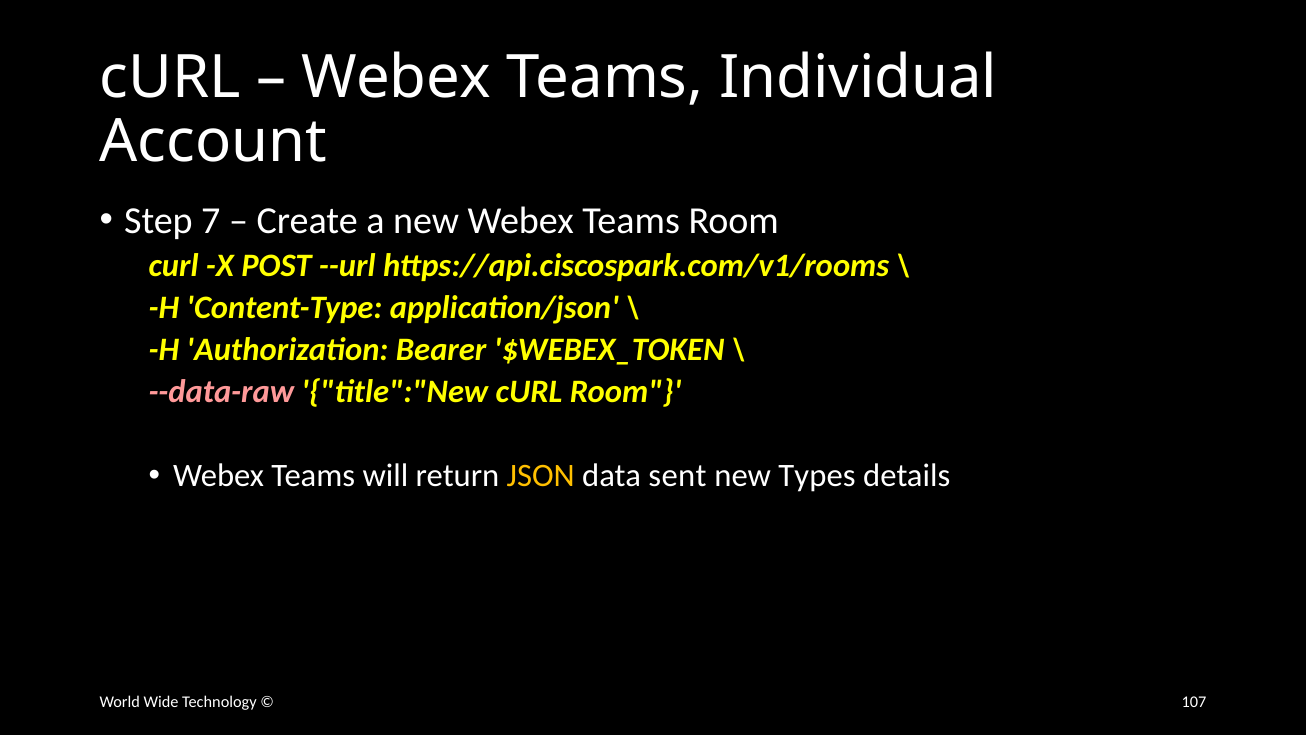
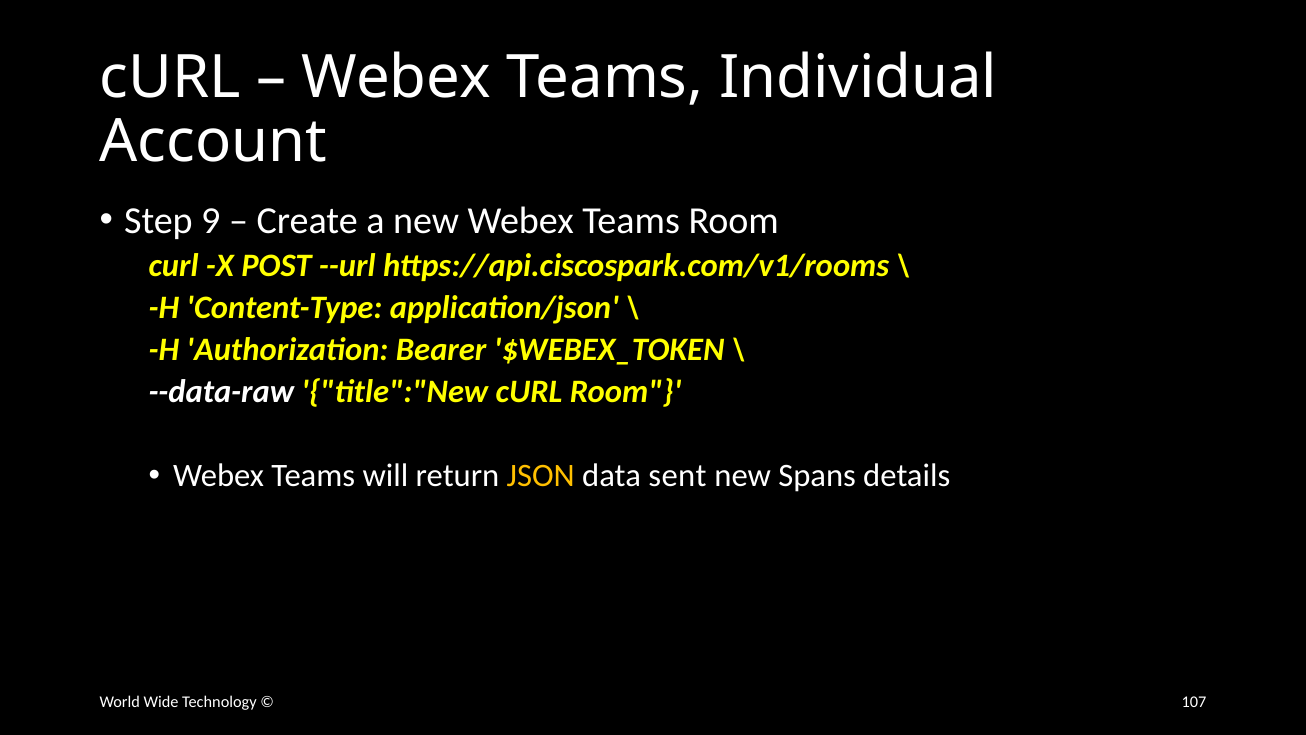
7: 7 -> 9 (211, 221)
--data-raw colour: pink -> white (221, 392)
Types: Types -> Spans (817, 476)
